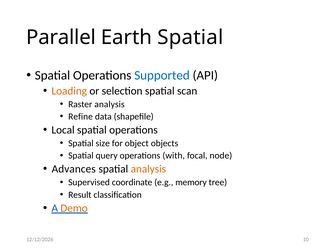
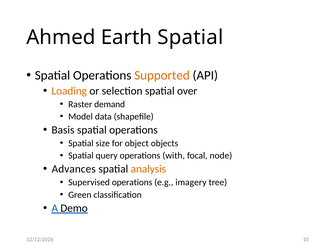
Parallel: Parallel -> Ahmed (61, 38)
Supported colour: blue -> orange (162, 76)
scan: scan -> over (187, 91)
Raster analysis: analysis -> demand (110, 104)
Refine: Refine -> Model (81, 117)
Local: Local -> Basis (63, 130)
Supervised coordinate: coordinate -> operations (132, 183)
memory: memory -> imagery (191, 183)
Result: Result -> Green (80, 195)
Demo colour: orange -> black (74, 208)
